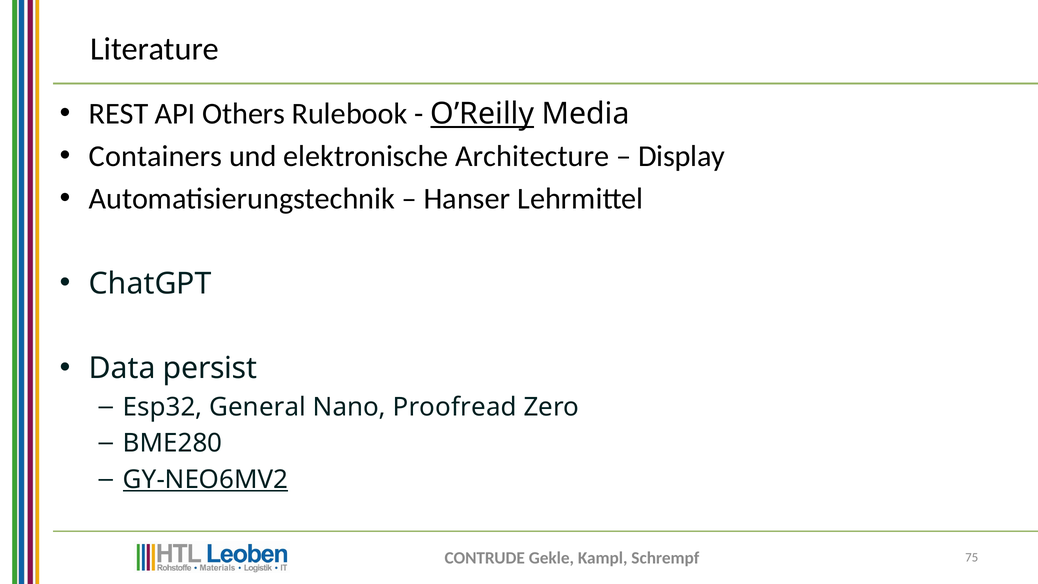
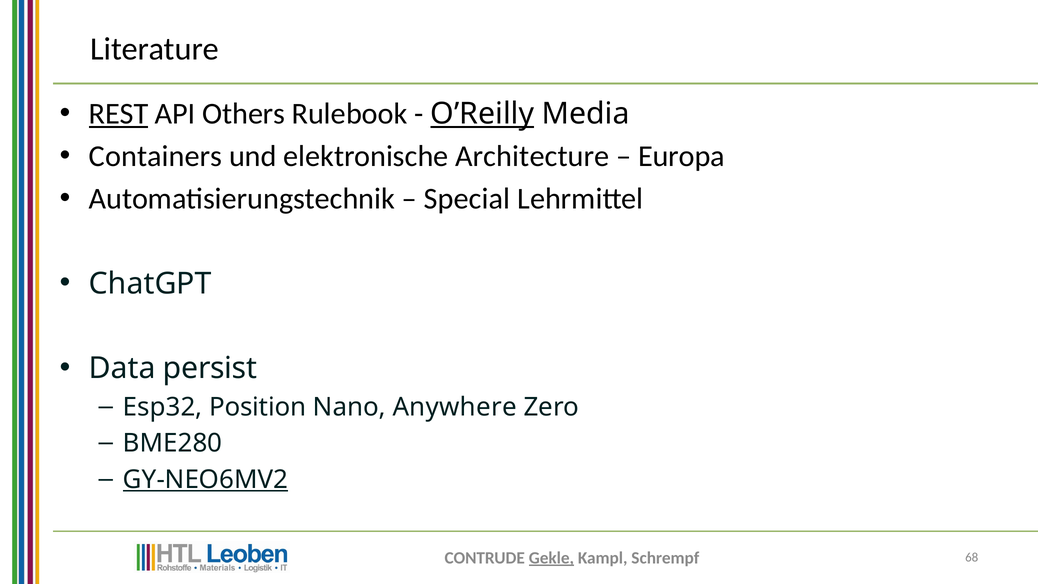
REST underline: none -> present (119, 114)
Display: Display -> Europa (682, 156)
Hanser: Hanser -> Special (467, 199)
General: General -> Position (258, 407)
Proofread: Proofread -> Anywhere (455, 407)
Gekle underline: none -> present (551, 558)
75: 75 -> 68 (972, 557)
